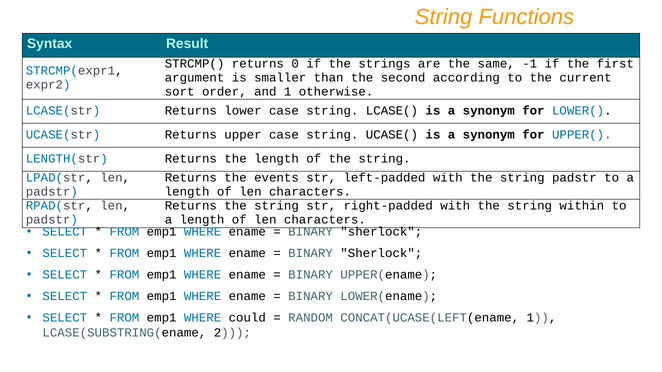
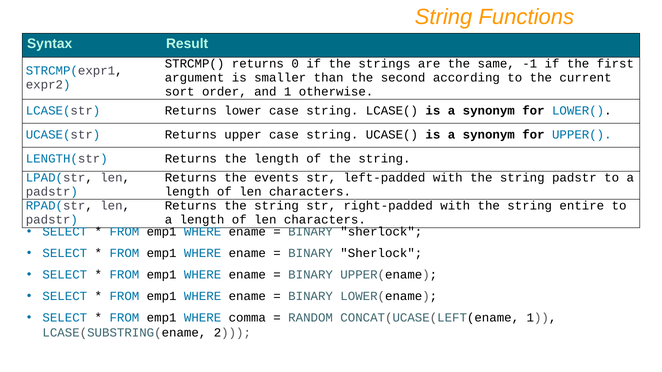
within: within -> entire (582, 206)
could: could -> comma (247, 318)
